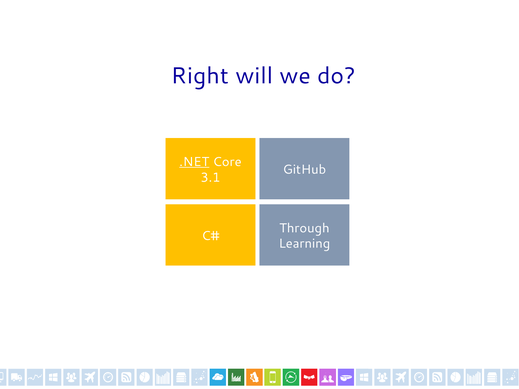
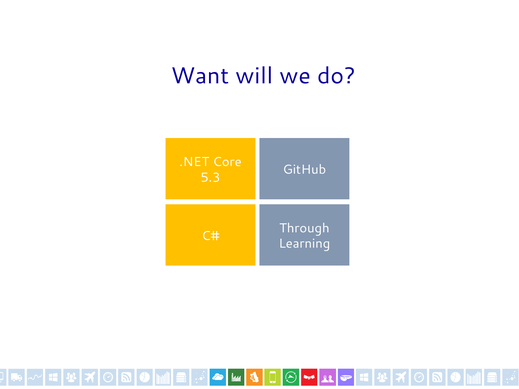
Right: Right -> Want (200, 76)
.NET underline: present -> none (194, 162)
3.1: 3.1 -> 5.3 (210, 178)
